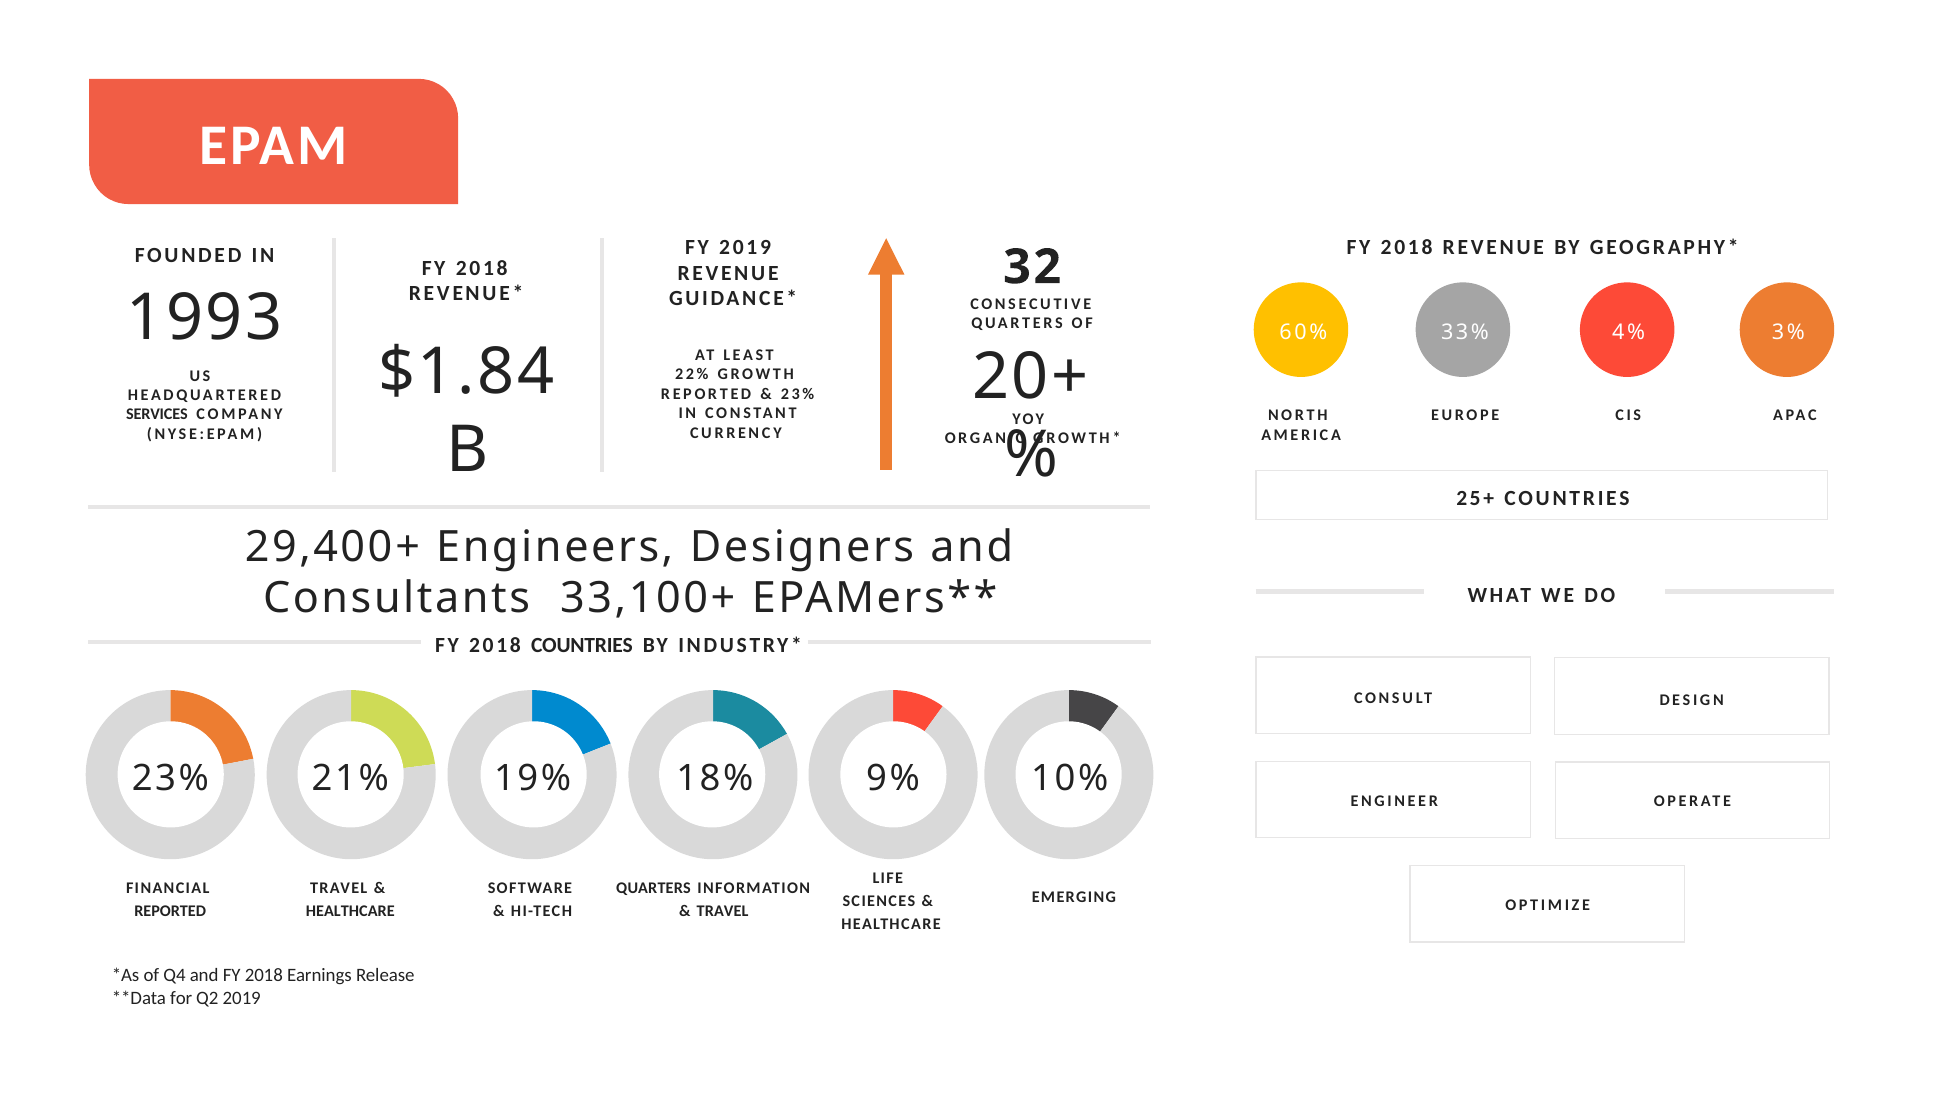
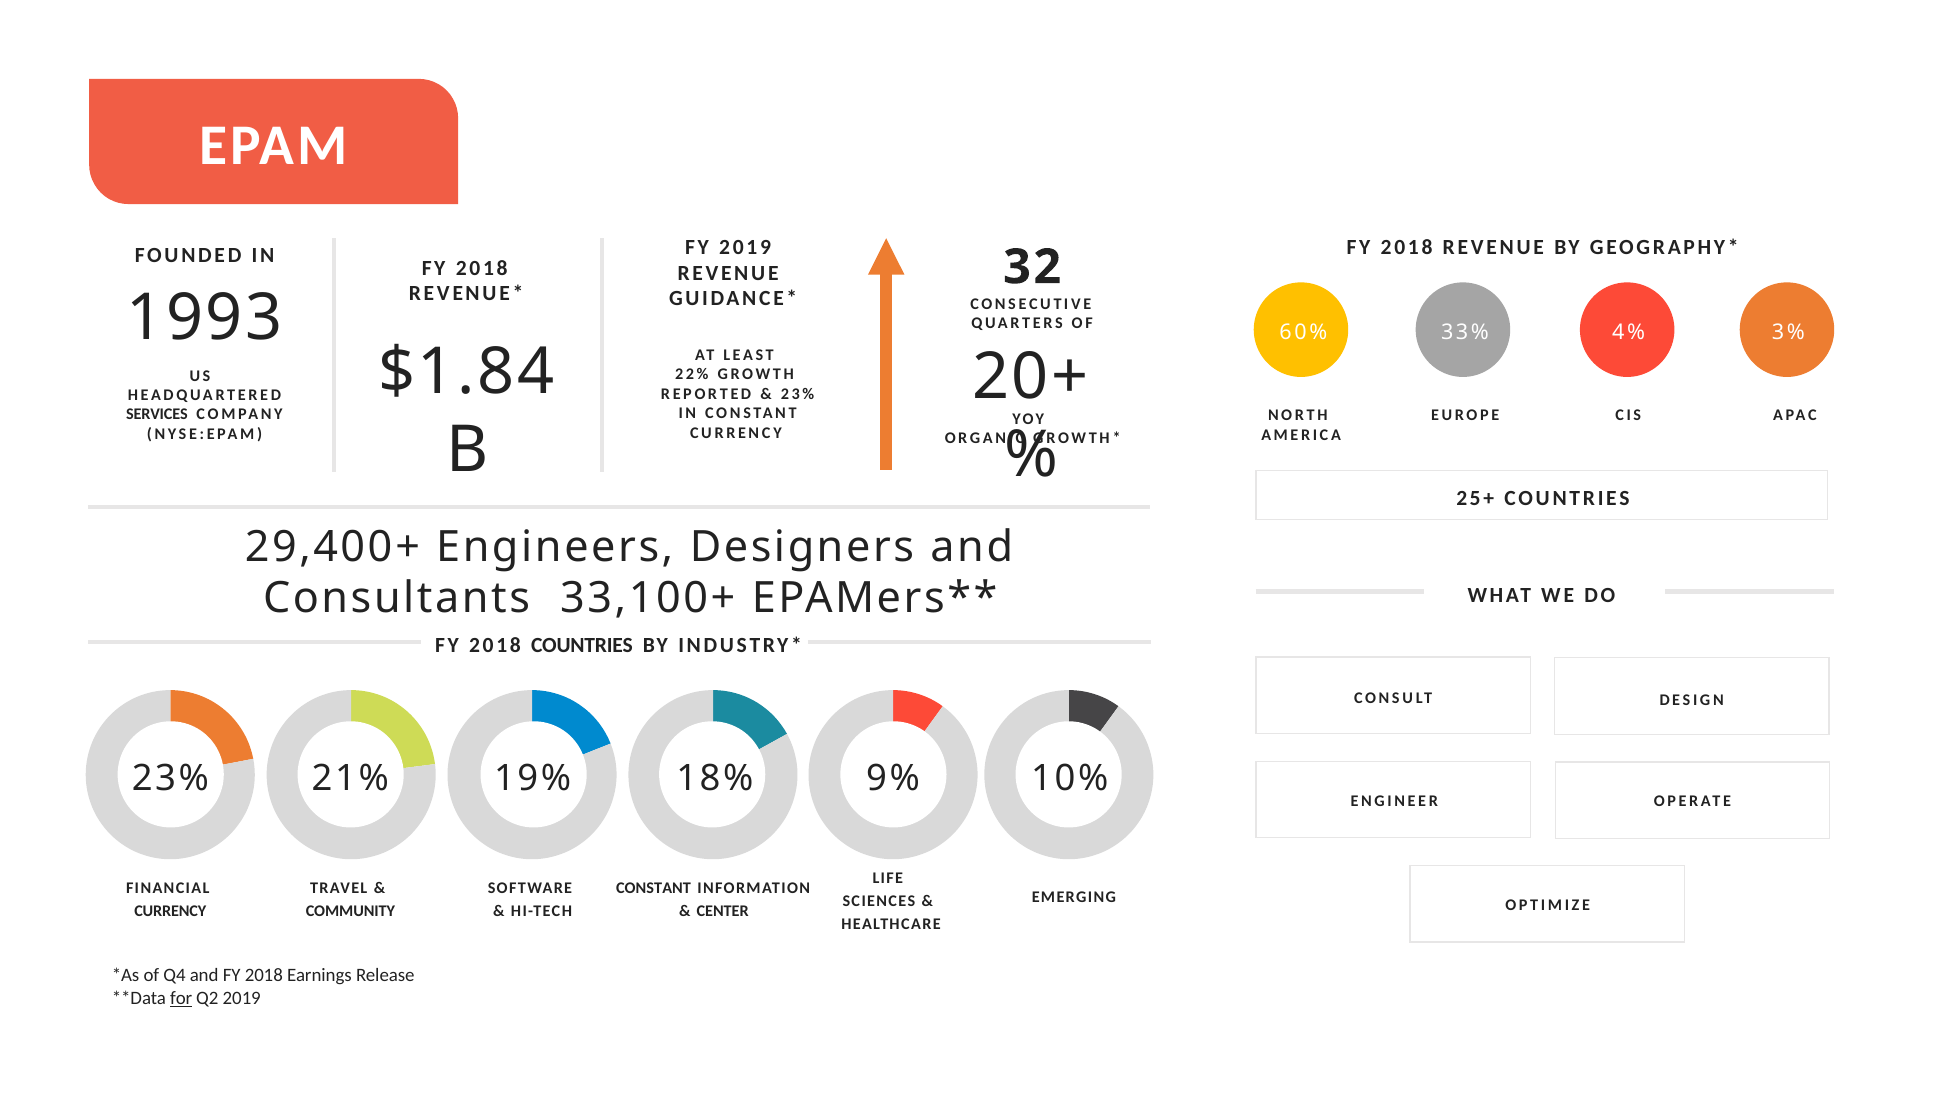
QUARTERS: QUARTERS -> CONSTANT (654, 887)
REPORTED: REPORTED -> CURRENCY (170, 911)
HEALTHCARE: HEALTHCARE -> COMMUNITY (350, 911)
TRAVEL: TRAVEL -> CENTER (723, 911)
for underline: none -> present (181, 998)
